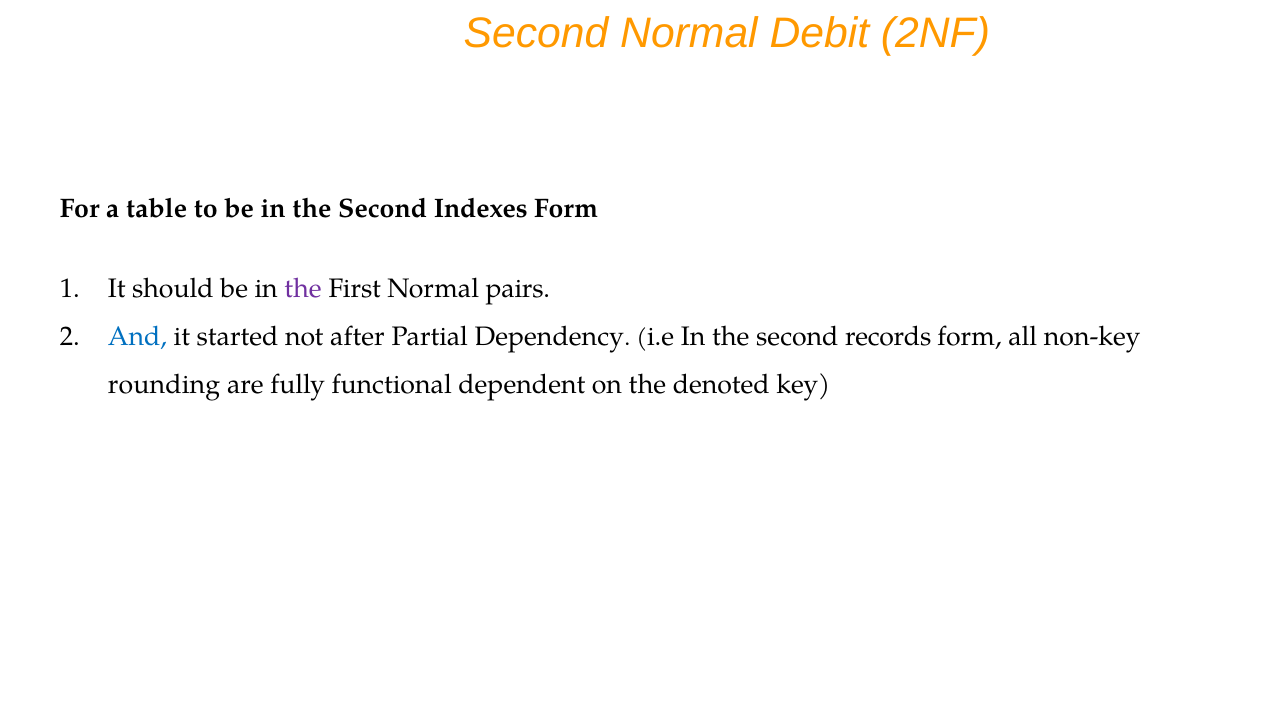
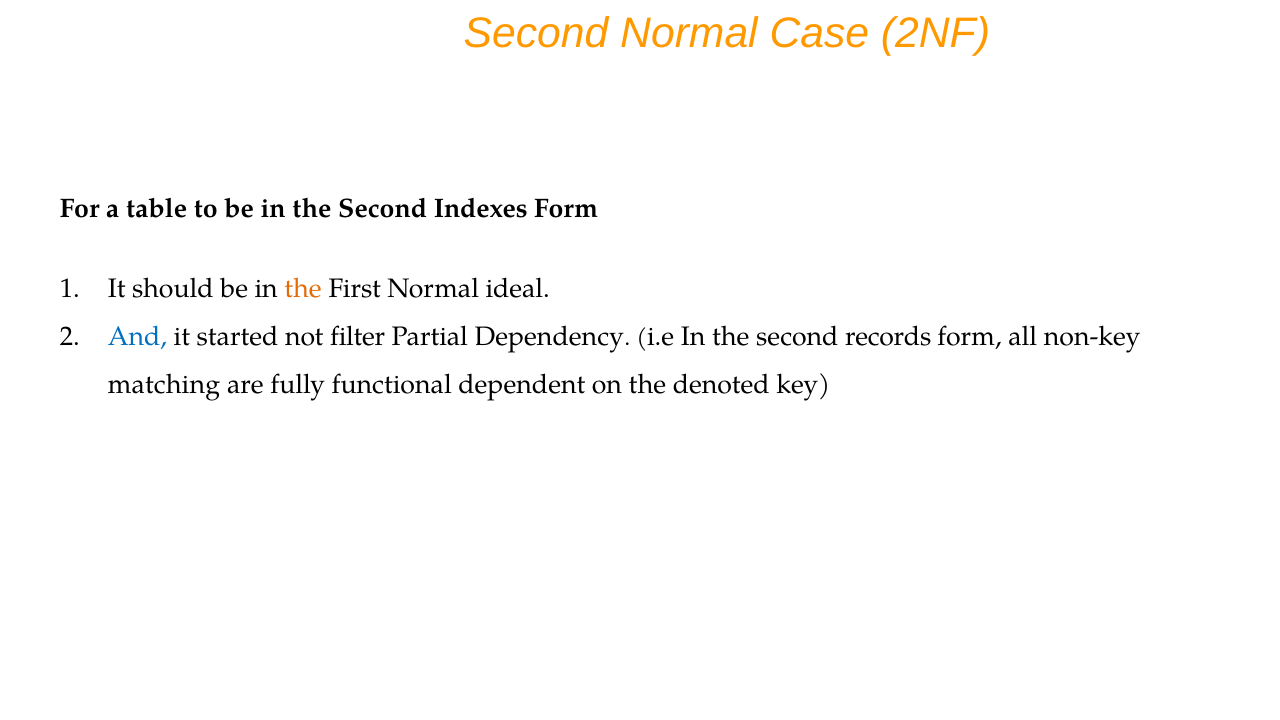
Debit: Debit -> Case (819, 33)
the colour: purple -> orange (303, 289)
pairs: pairs -> ideal (518, 289)
after: after -> filter (358, 337)
rounding: rounding -> matching (164, 385)
